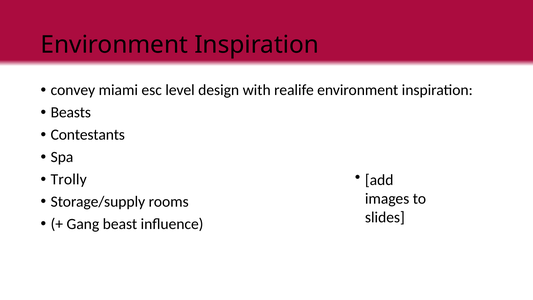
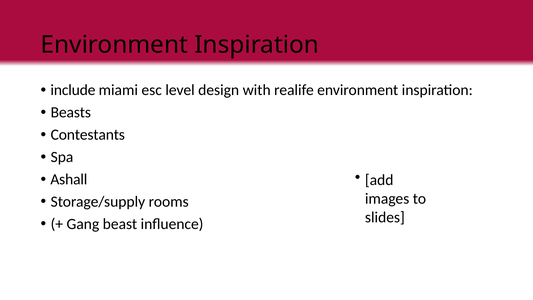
convey: convey -> include (73, 90)
Trolly: Trolly -> Ashall (69, 179)
